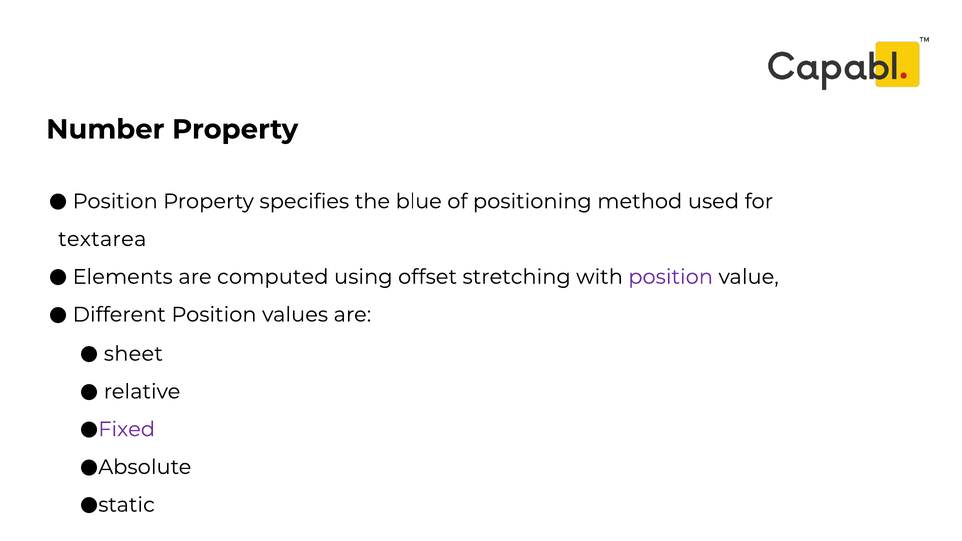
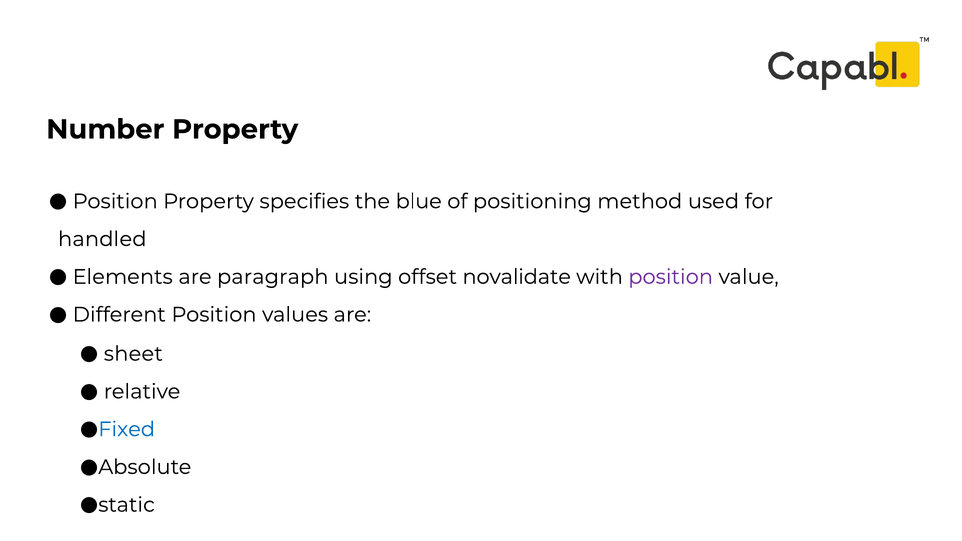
textarea: textarea -> handled (102, 239)
computed: computed -> paragraph (273, 277)
stretching: stretching -> novalidate (517, 277)
Fixed colour: purple -> blue (127, 429)
